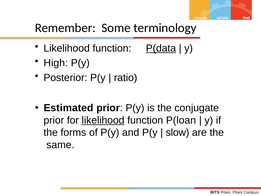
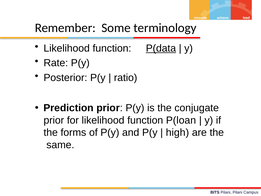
High: High -> Rate (56, 63)
Estimated: Estimated -> Prediction (69, 108)
likelihood underline: present -> none (103, 120)
slow: slow -> high (177, 132)
